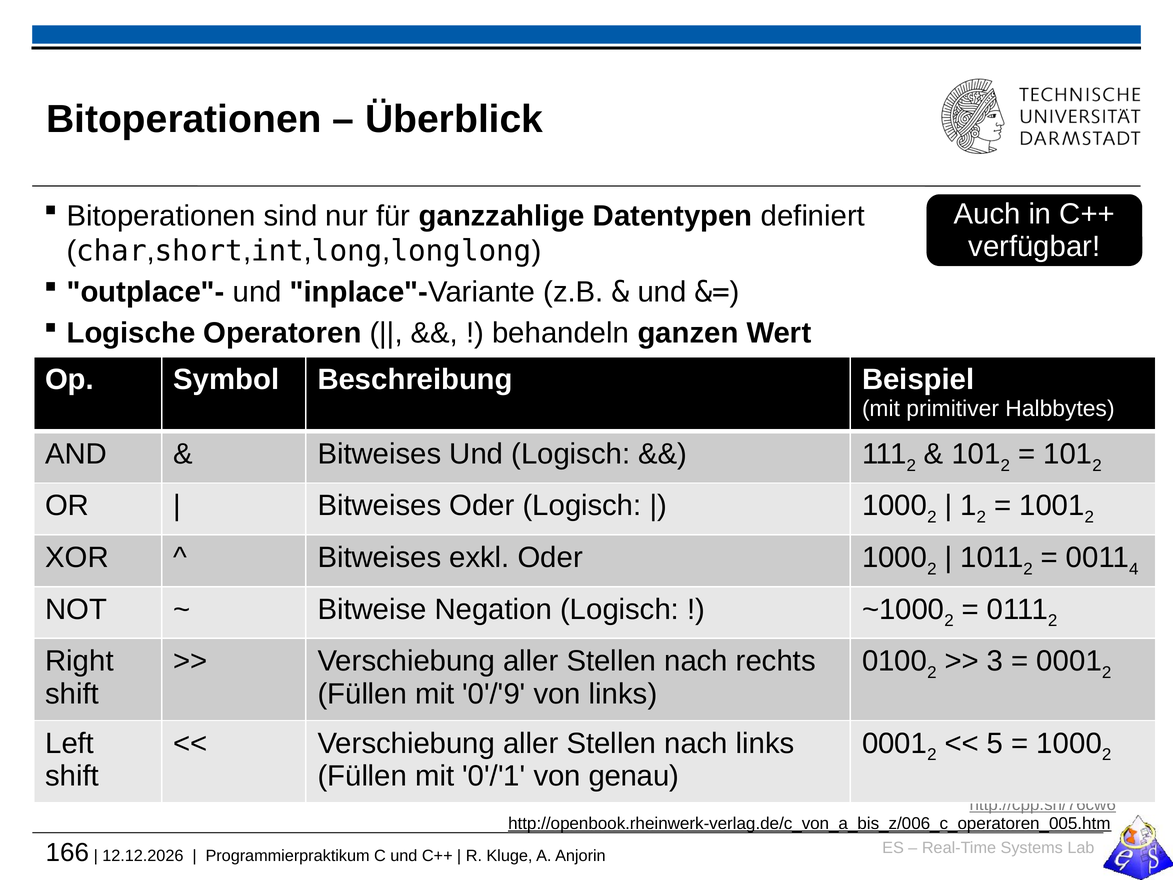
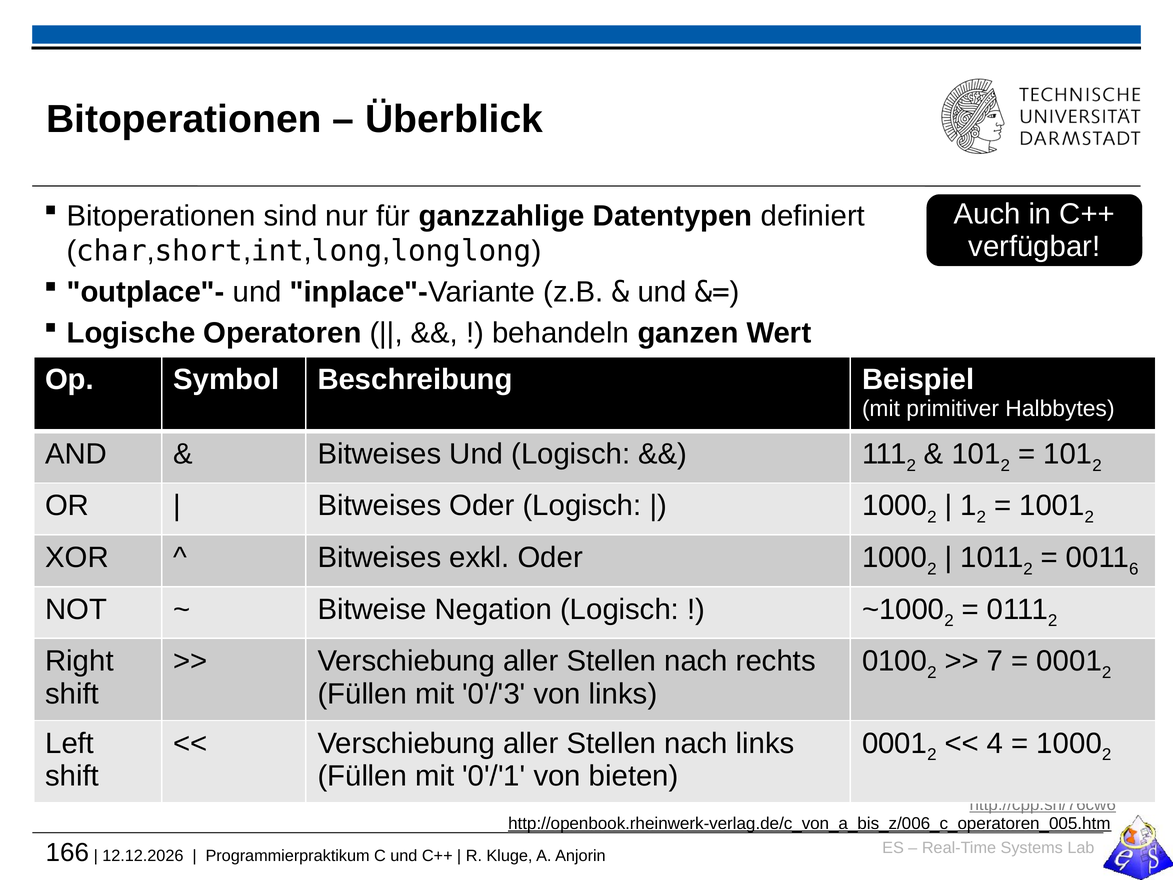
4: 4 -> 6 (1134, 569)
3: 3 -> 7 (995, 661)
0'/'9: 0'/'9 -> 0'/'3 (494, 694)
5: 5 -> 4 (995, 743)
genau: genau -> bieten (634, 776)
